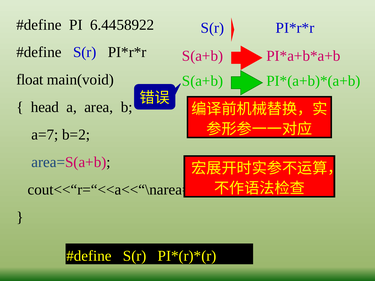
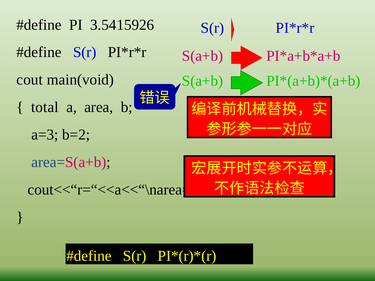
6.4458922: 6.4458922 -> 3.5415926 (122, 25)
float: float -> cout (30, 80)
head: head -> total (45, 107)
a=7: a=7 -> a=3 (45, 135)
